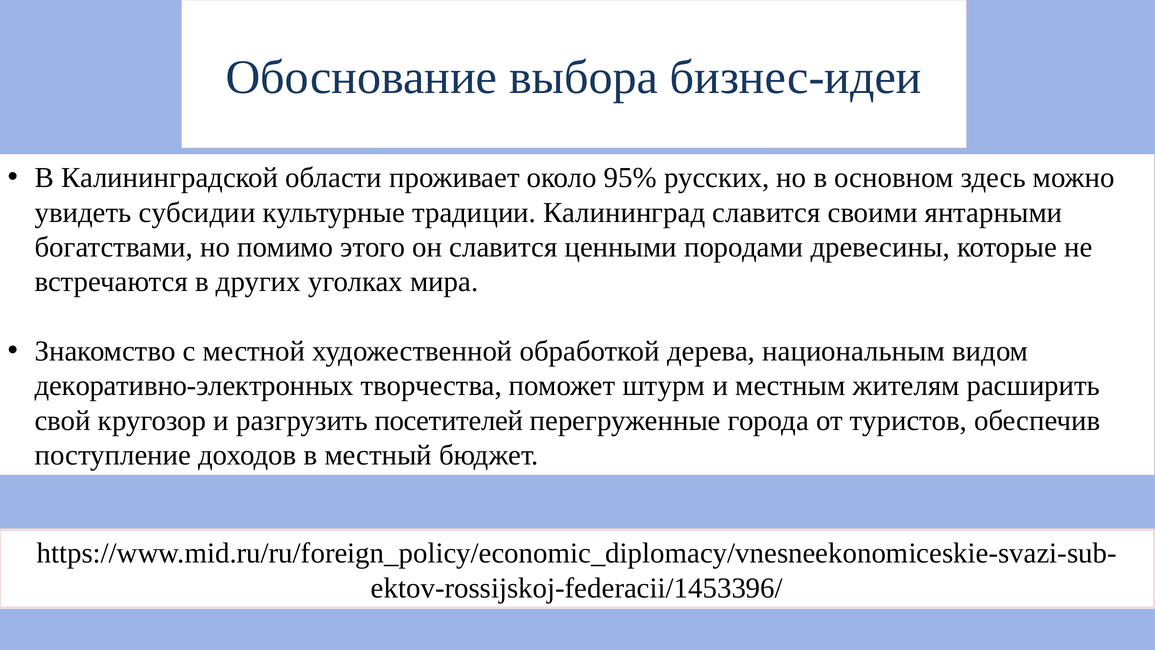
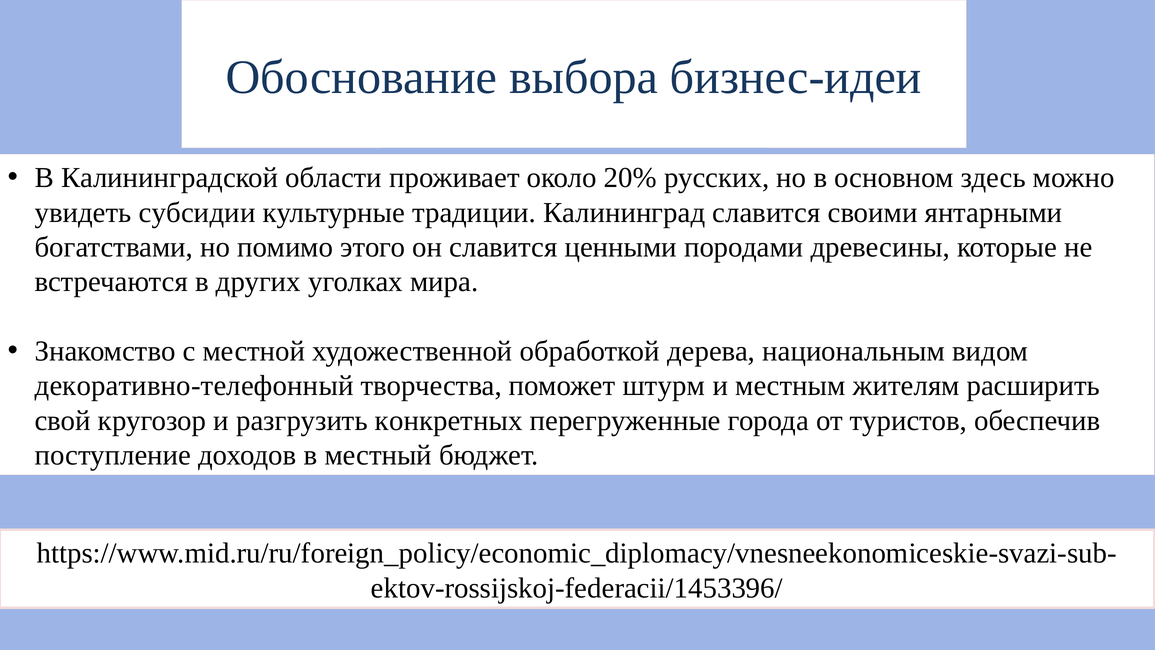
95%: 95% -> 20% (630, 178)
декоративно-электронных: декоративно-электронных -> декоративно-телефонный (194, 386)
посетителей: посетителей -> конкретных (449, 420)
